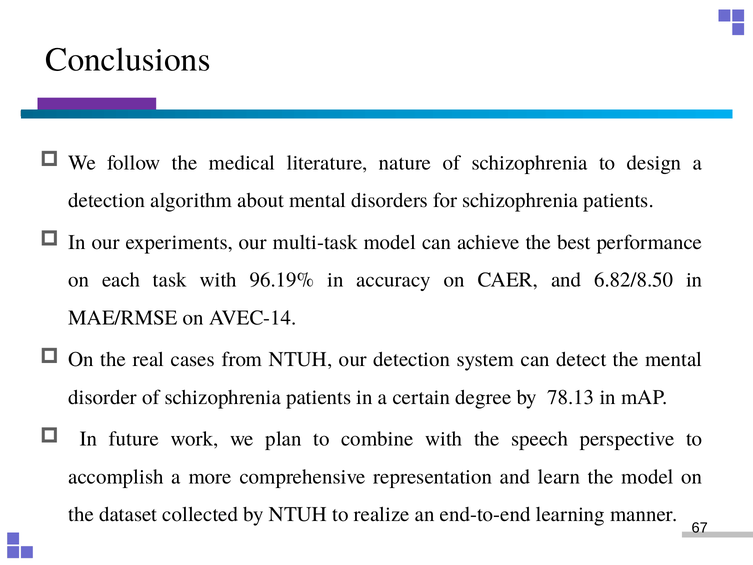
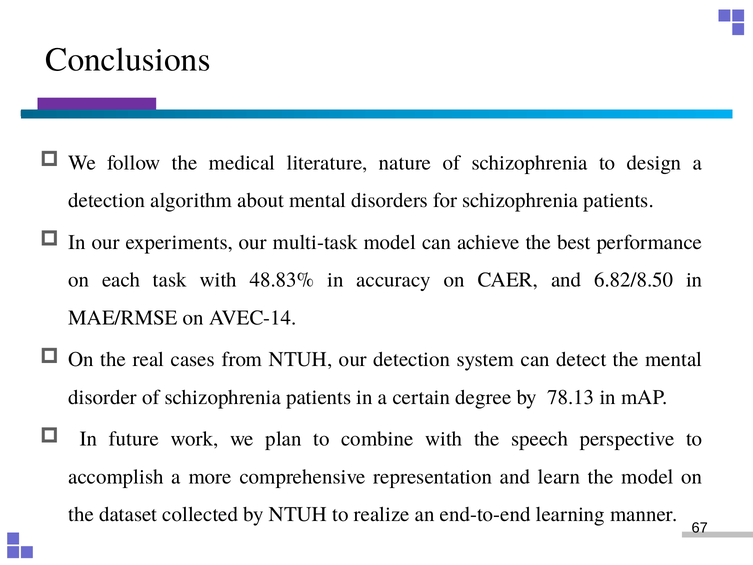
96.19%: 96.19% -> 48.83% (282, 280)
